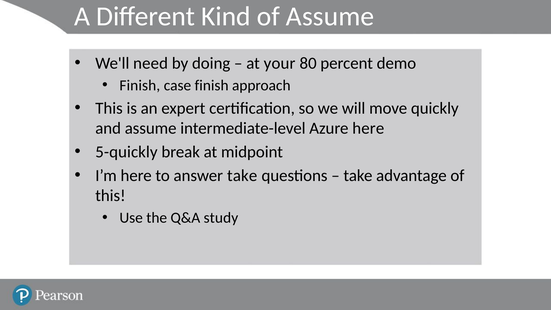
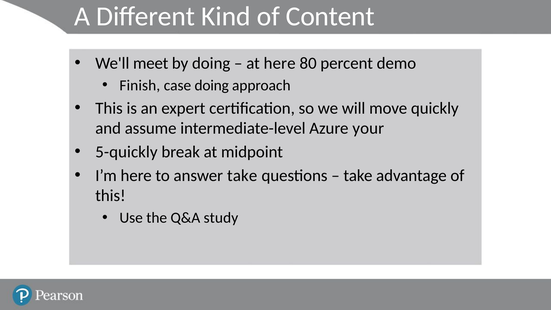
Assume: Assume -> Content (330, 16)
need: need -> meet (151, 63)
at your: your -> here (280, 63)
case finish: finish -> doing (212, 85)
Azure here: here -> your (368, 128)
